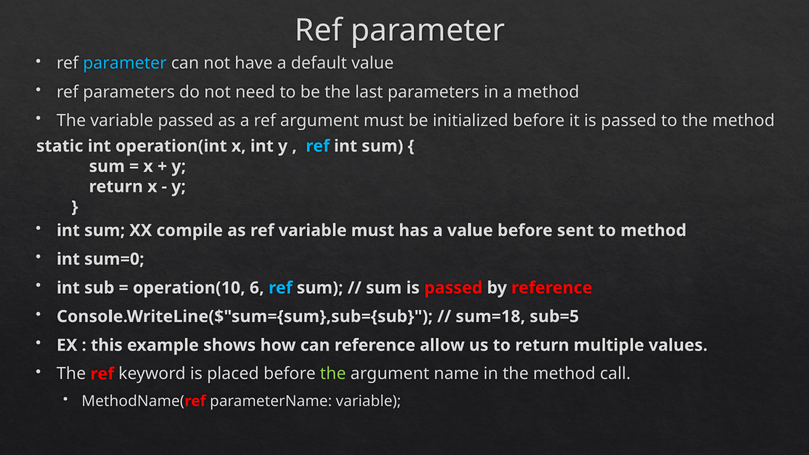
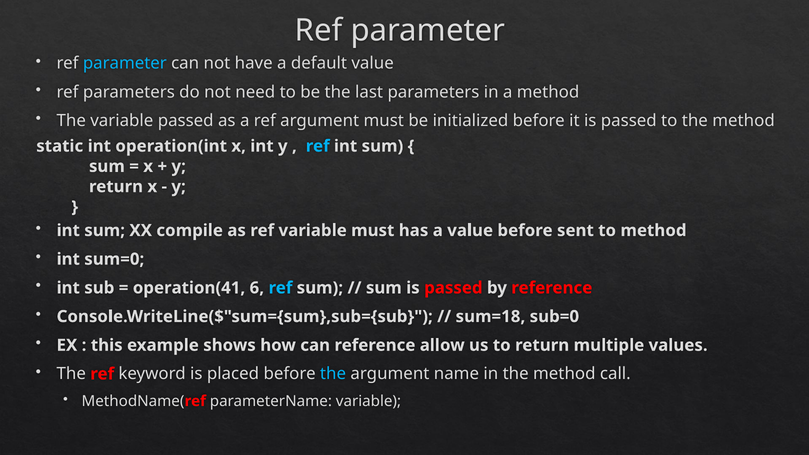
operation(10: operation(10 -> operation(41 (189, 288)
sub=5: sub=5 -> sub=0 (554, 317)
the colour: light green -> light blue (333, 374)
